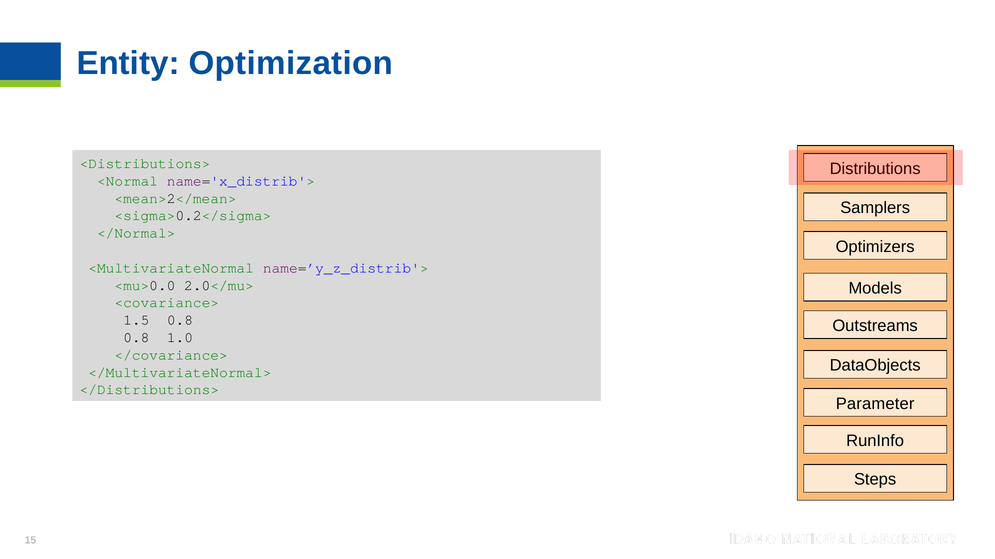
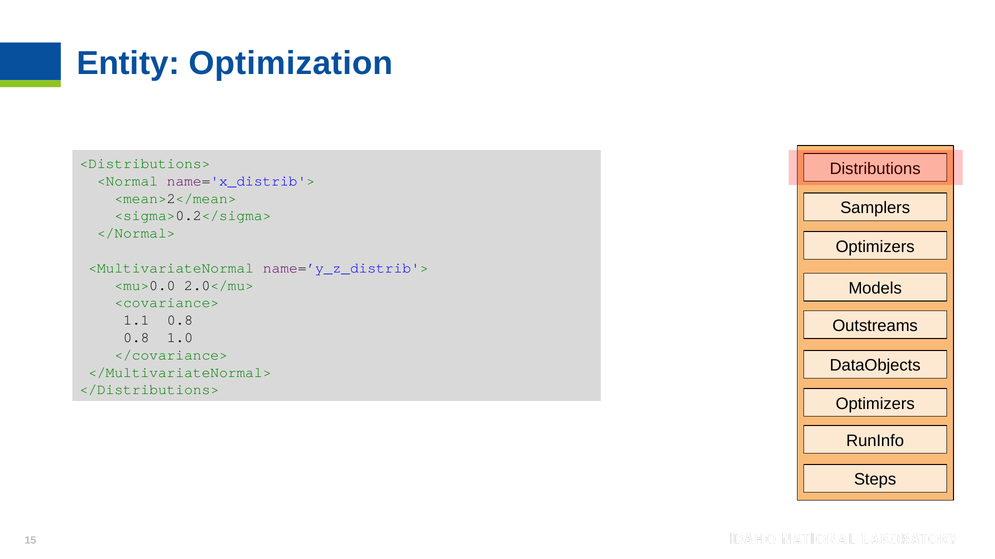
1.5: 1.5 -> 1.1 (136, 320)
Parameter: Parameter -> Optimizers (875, 404)
